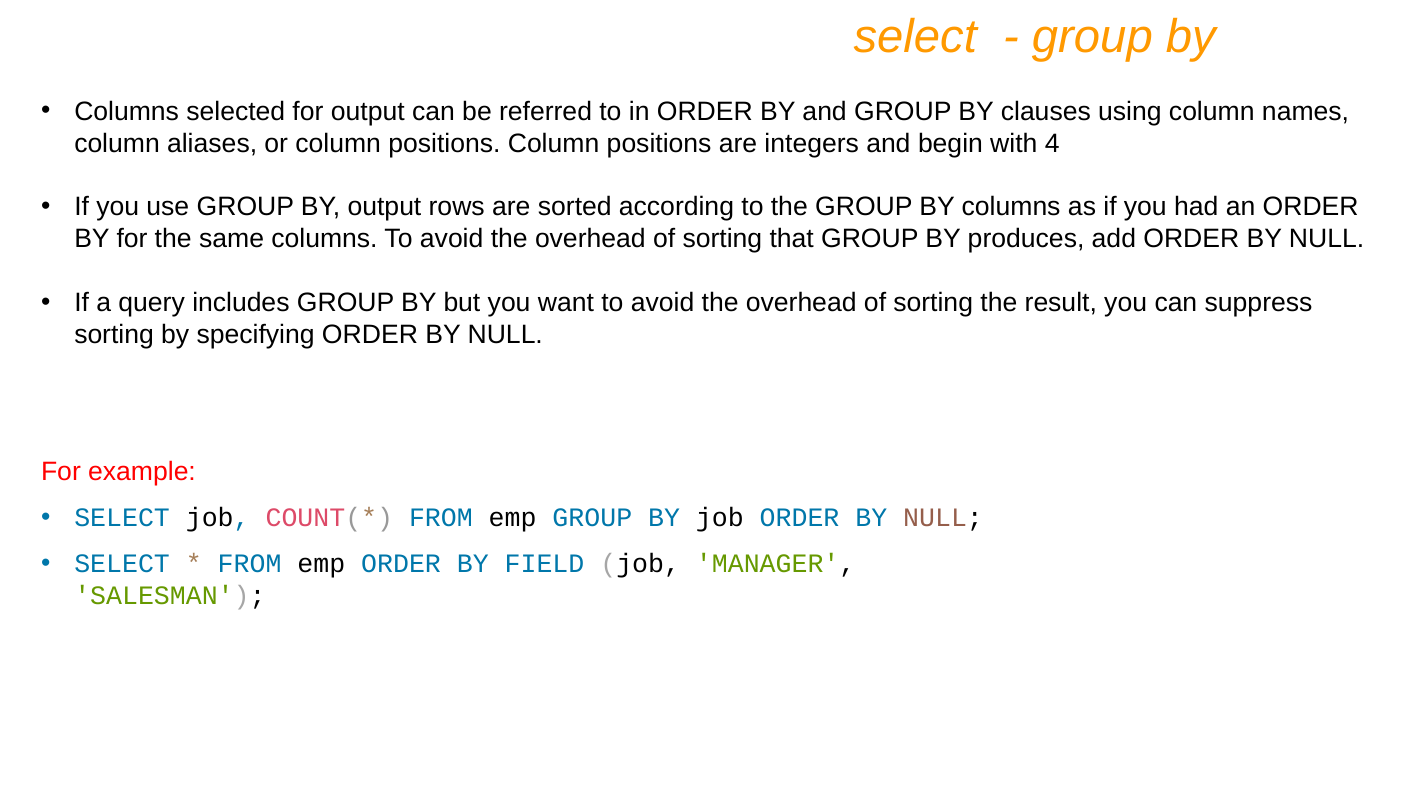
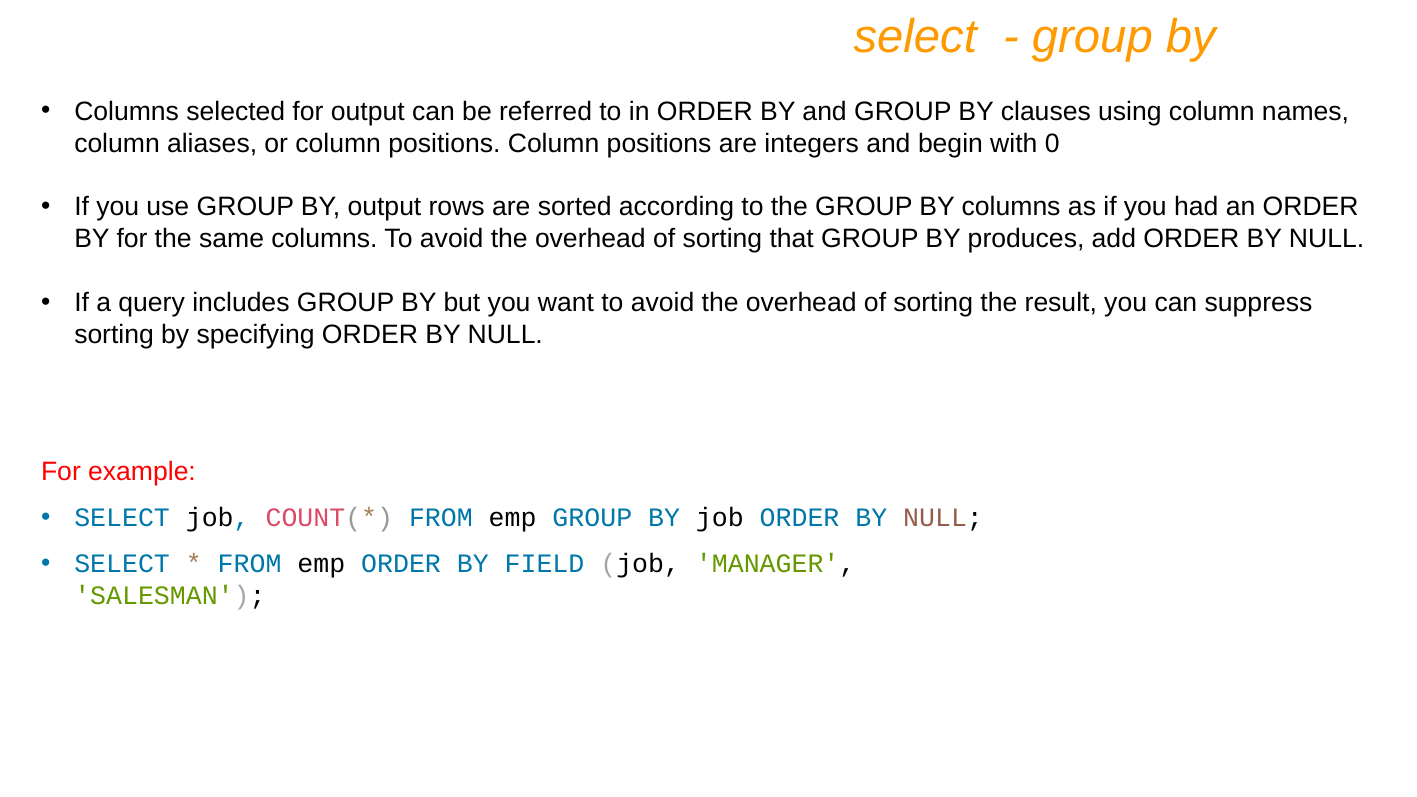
4: 4 -> 0 (1052, 143)
